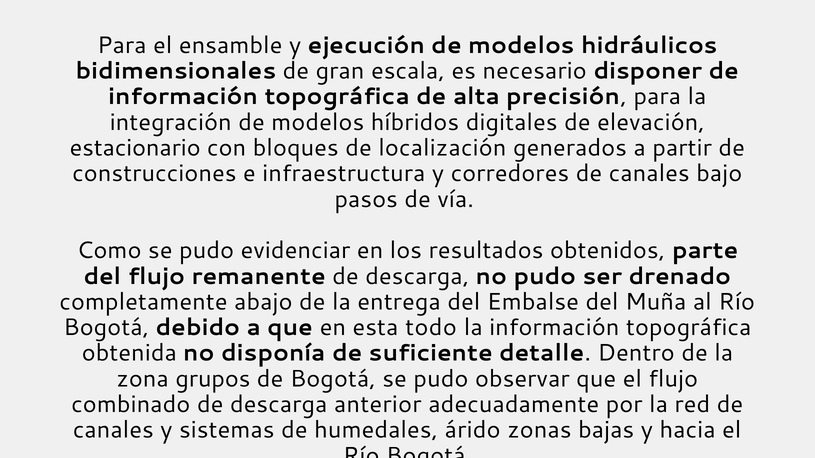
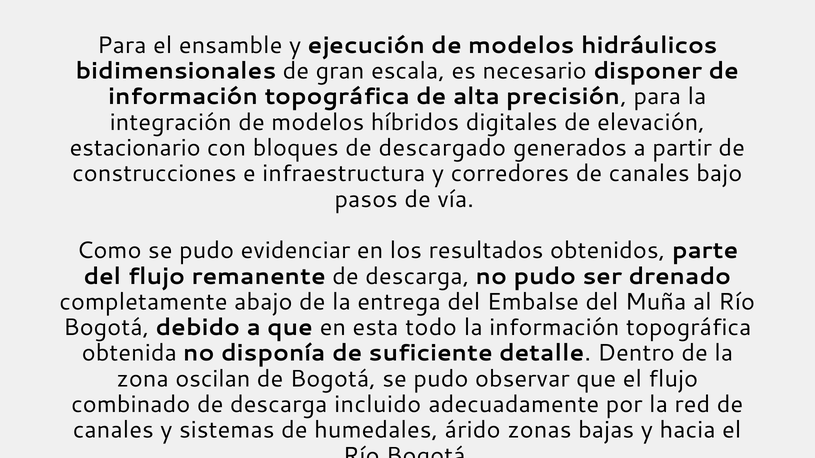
localización: localización -> descargado (442, 148)
grupos: grupos -> oscilan (213, 379)
anterior: anterior -> incluido (378, 405)
